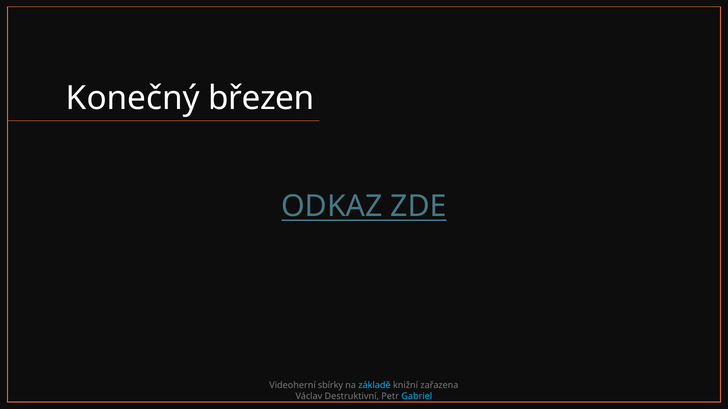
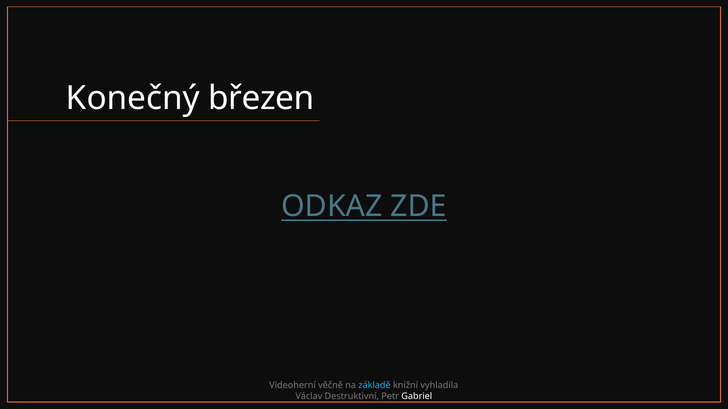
sbírky: sbírky -> věčně (330, 386)
zařazena: zařazena -> vyhladila (439, 386)
Gabriel colour: light blue -> white (417, 397)
